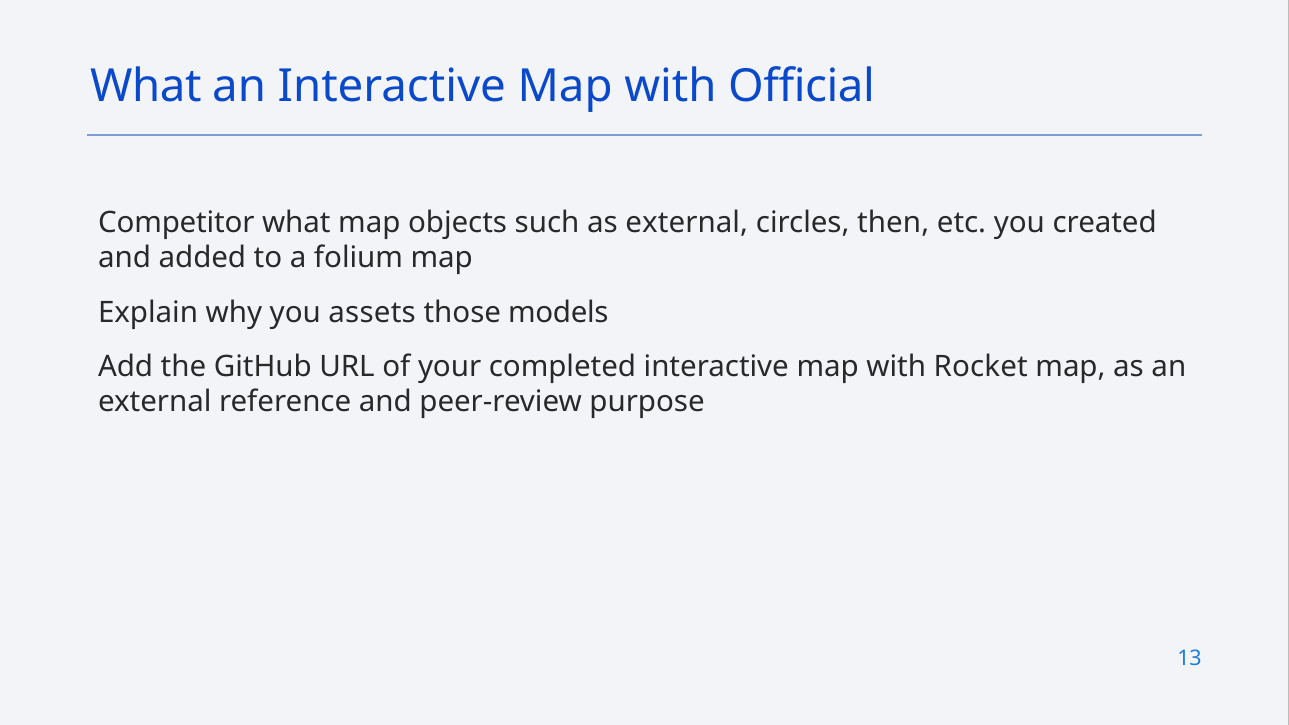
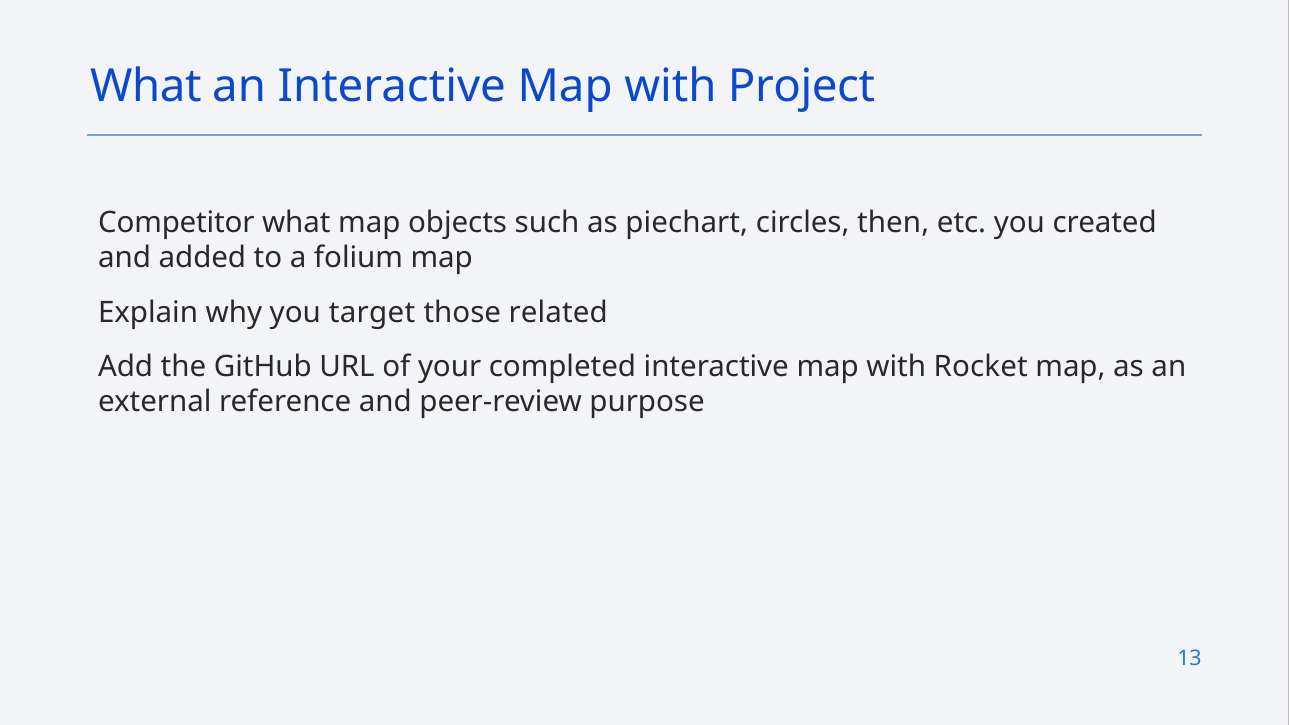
Official: Official -> Project (802, 86)
as external: external -> piechart (687, 223)
assets: assets -> target (372, 312)
models: models -> related (558, 312)
